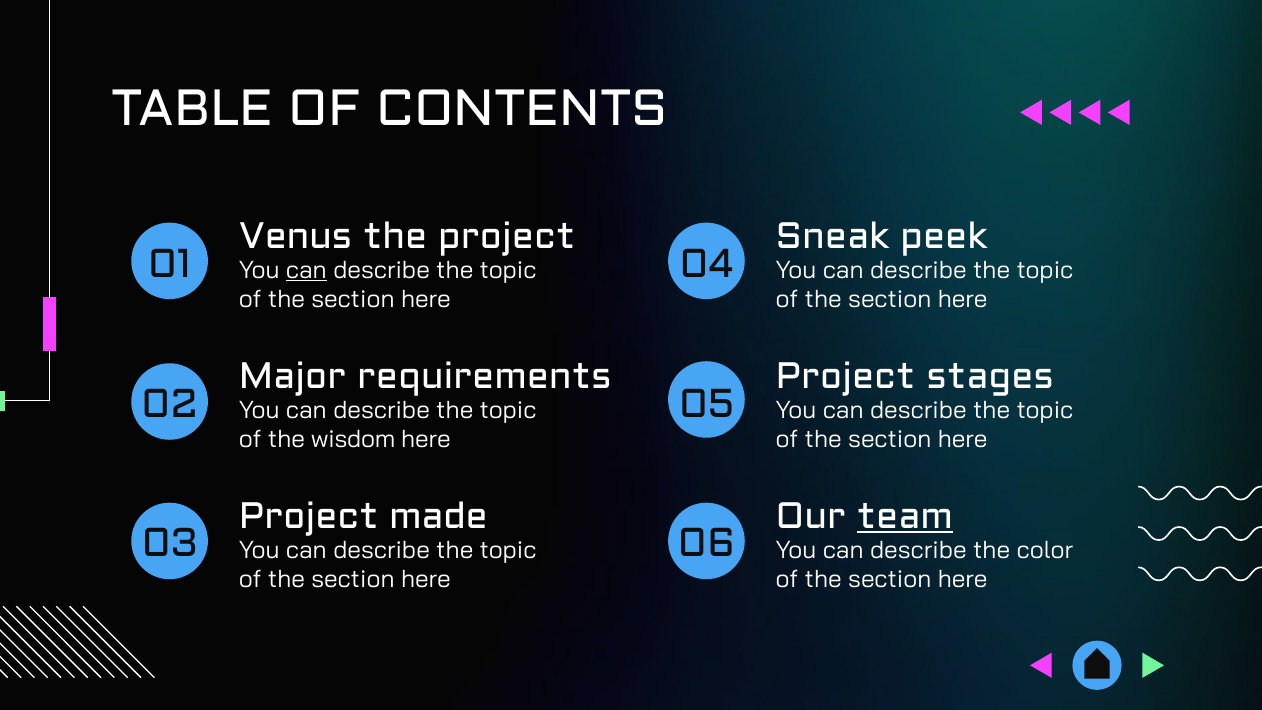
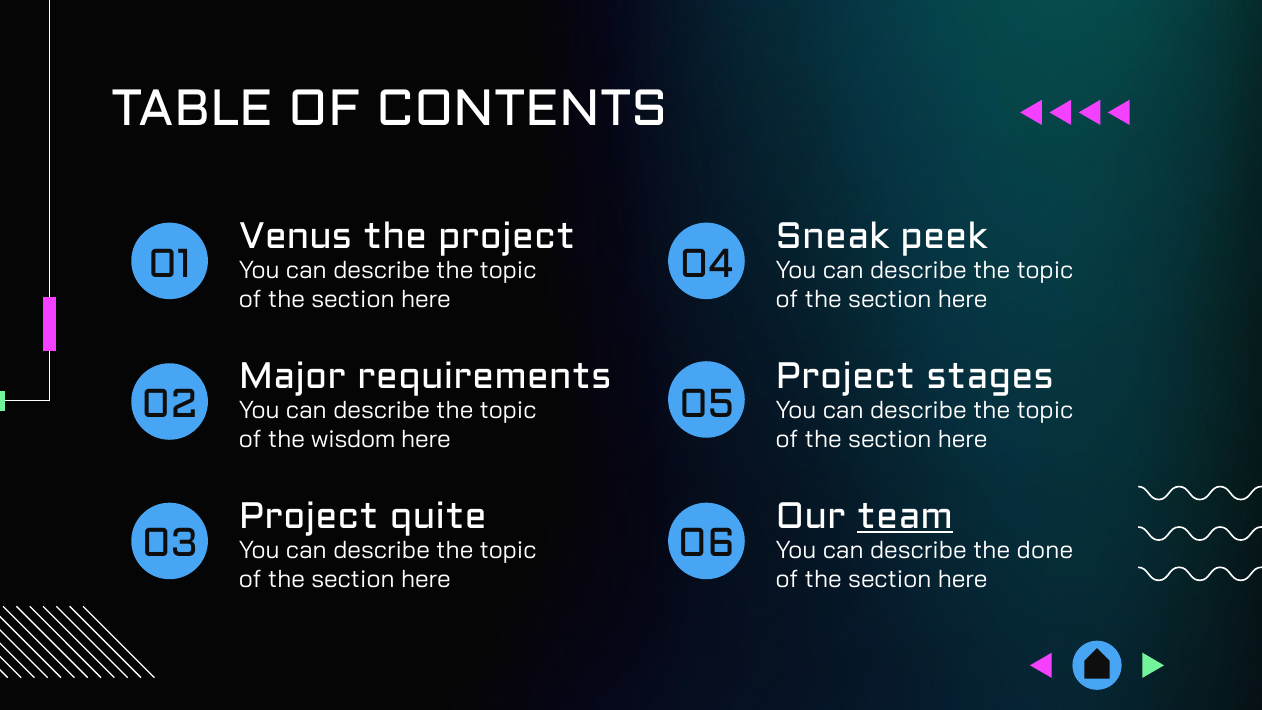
can underline: present -> none (306, 270)
made: made -> quite (438, 516)
color: color -> done (1045, 550)
